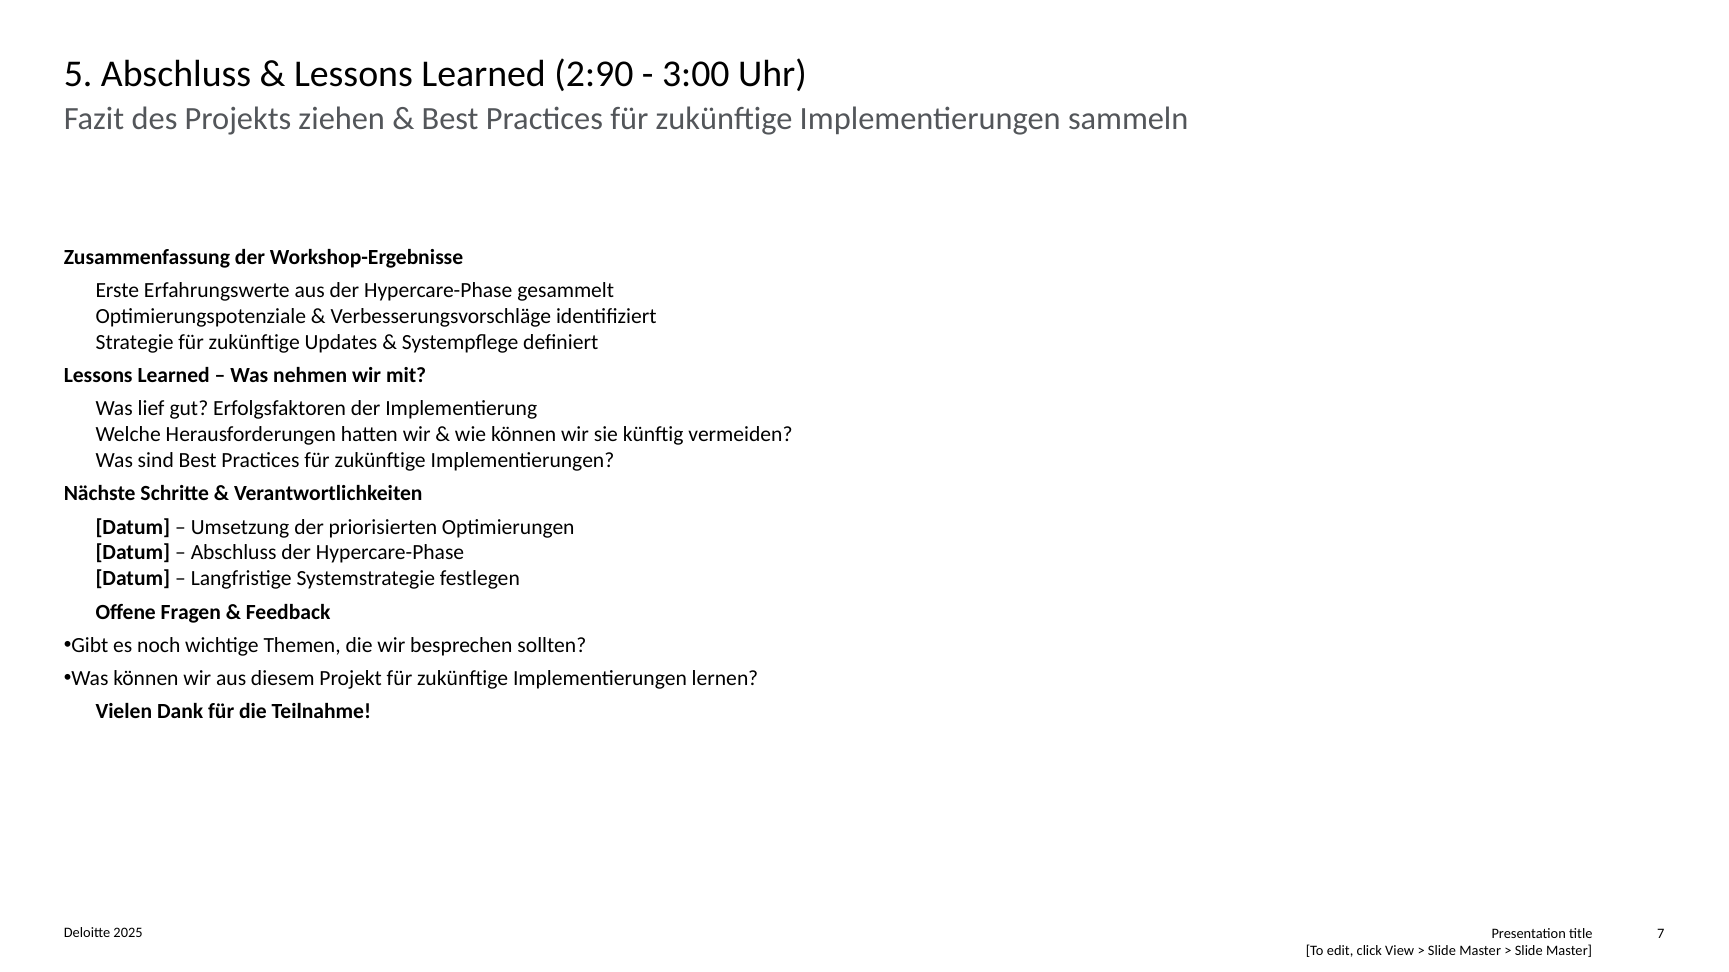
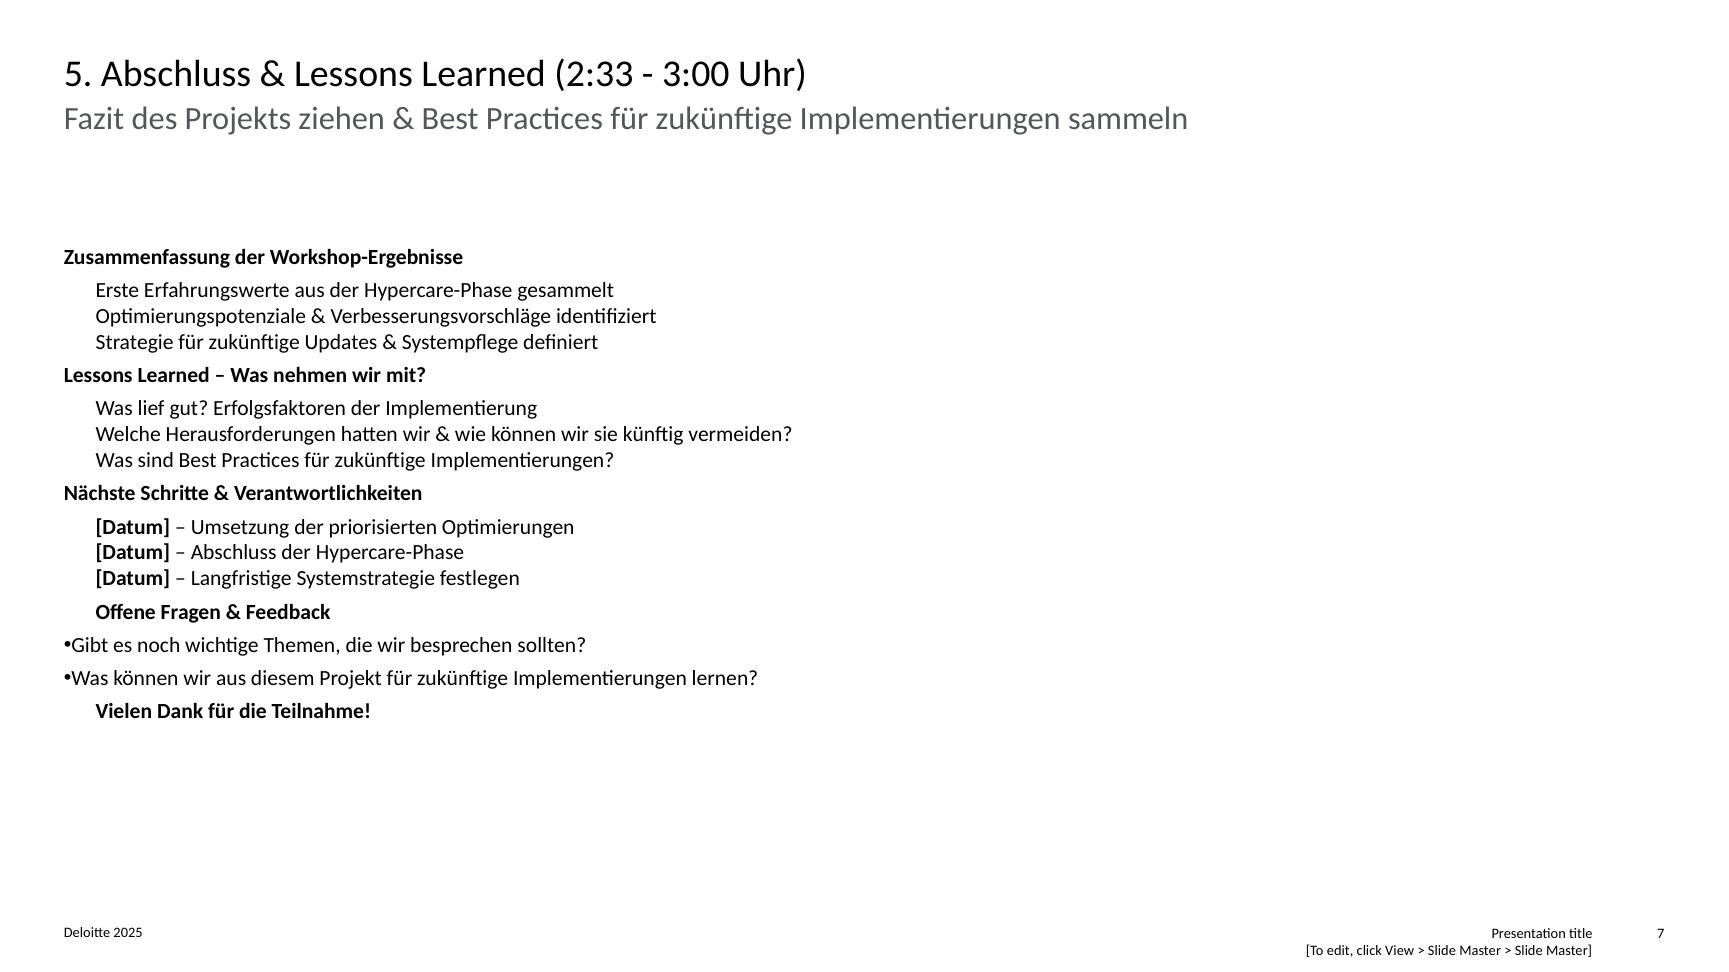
2:90: 2:90 -> 2:33 (594, 74)
